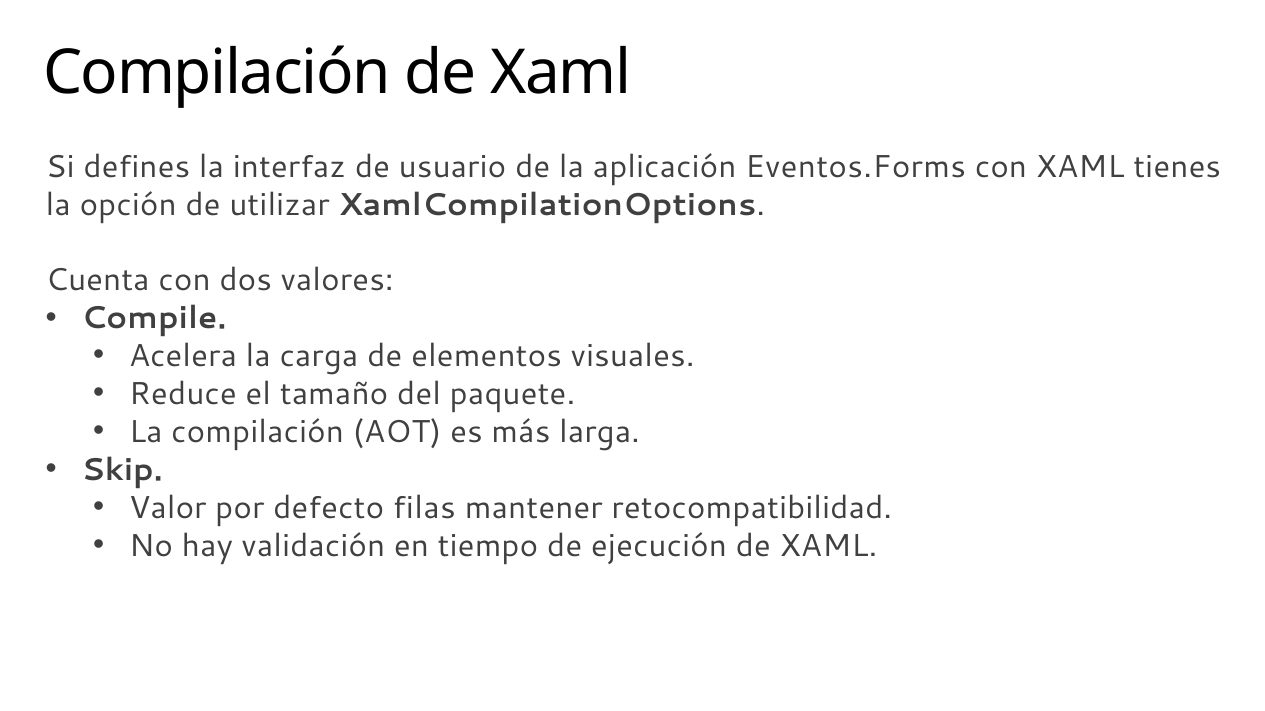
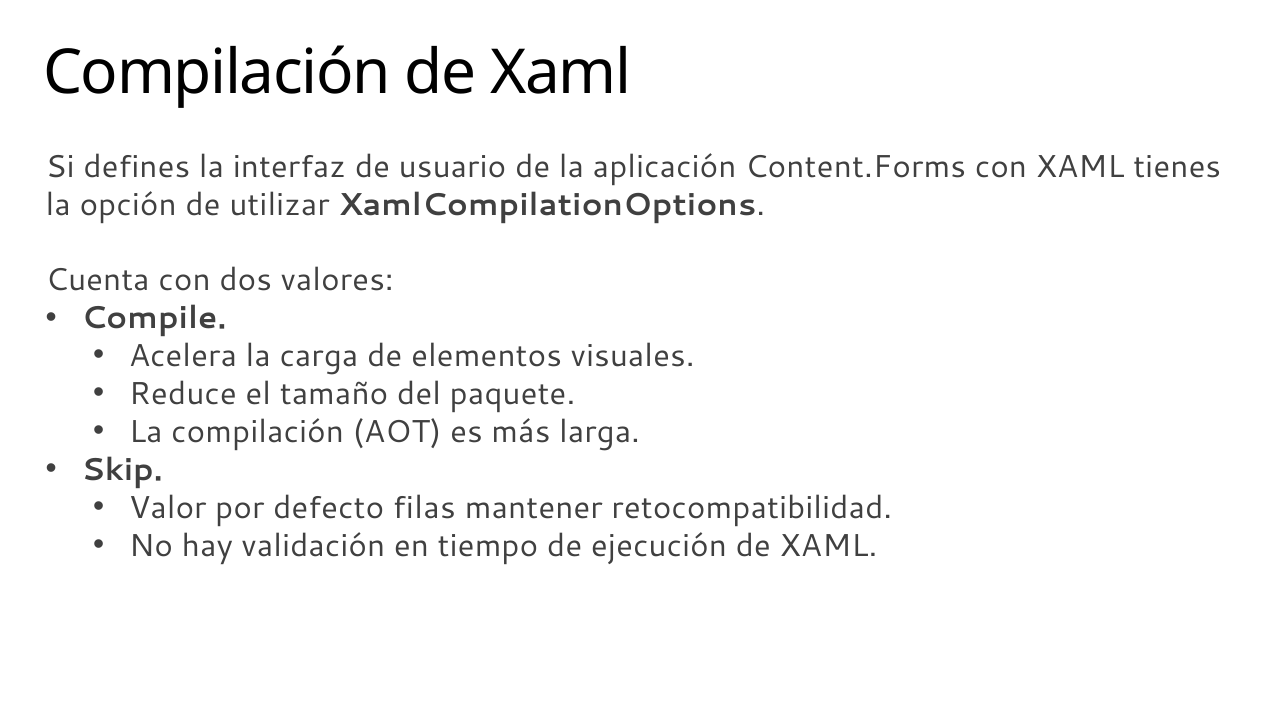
Eventos.Forms: Eventos.Forms -> Content.Forms (856, 167)
